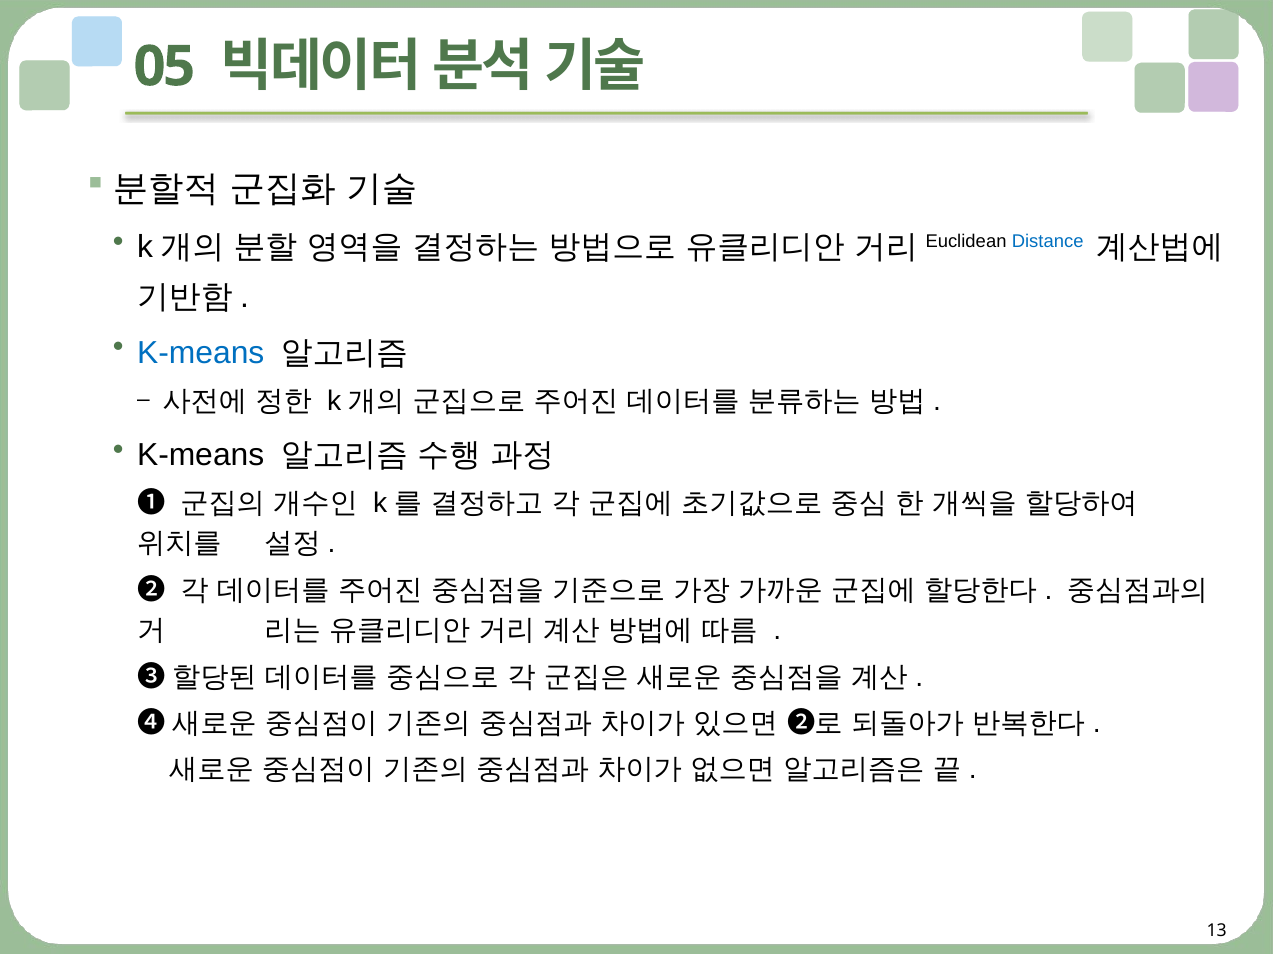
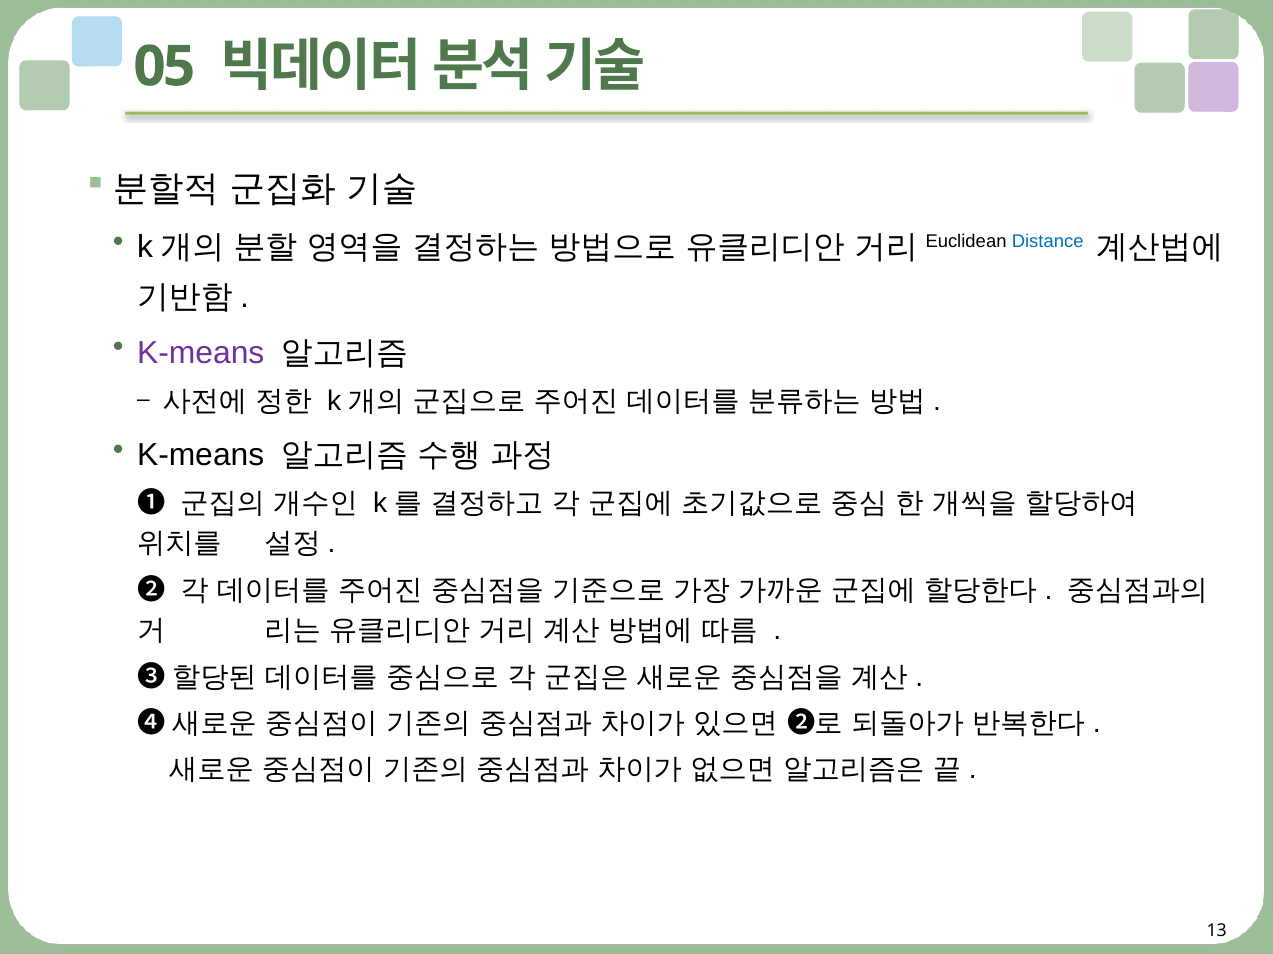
K-means colour: blue -> purple (201, 353)
